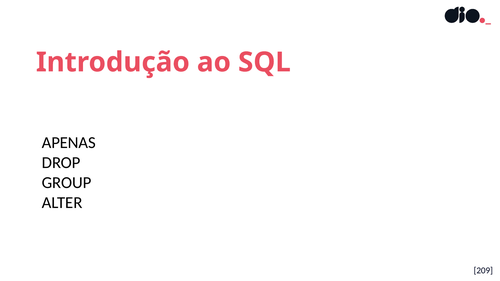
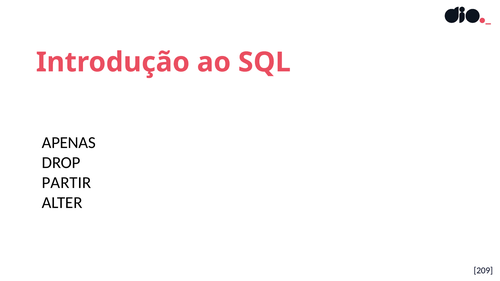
GROUP: GROUP -> PARTIR (67, 183)
